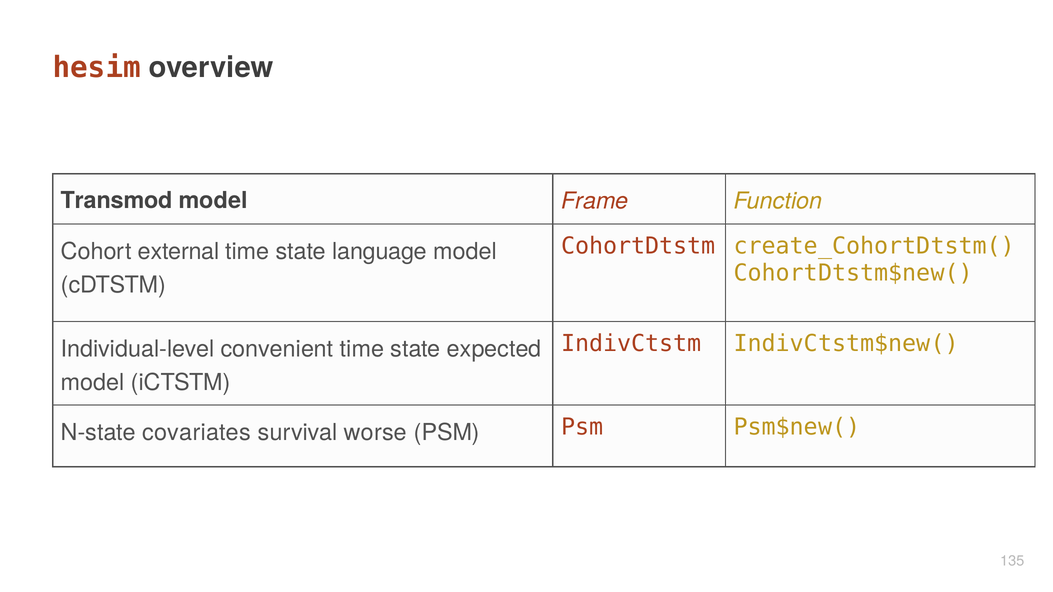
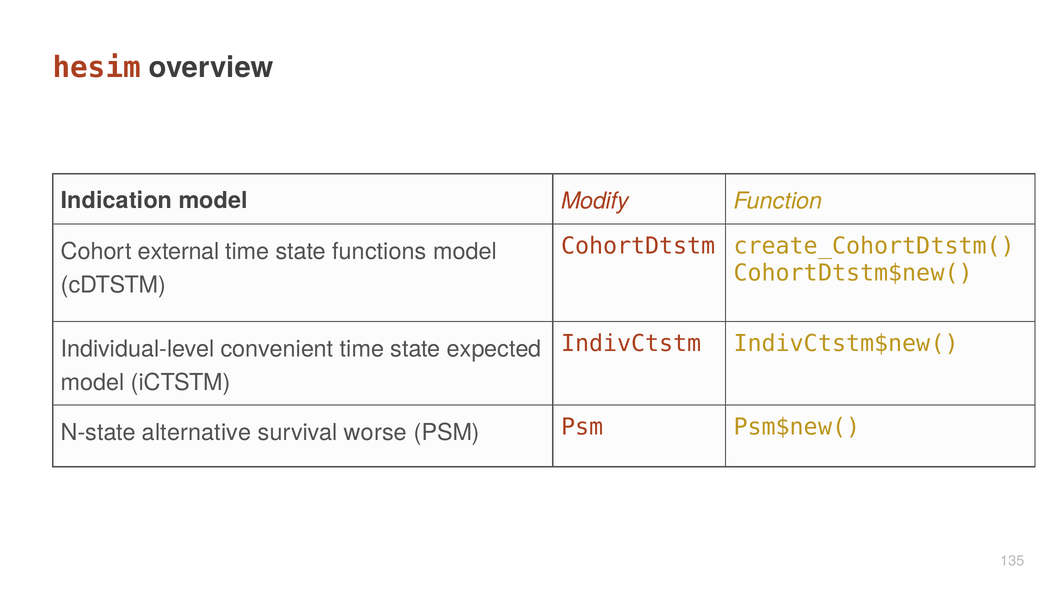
Transmod: Transmod -> Indication (117, 201)
Frame: Frame -> Modify (595, 201)
language: language -> functions (379, 251)
covariates: covariates -> alternative (197, 433)
